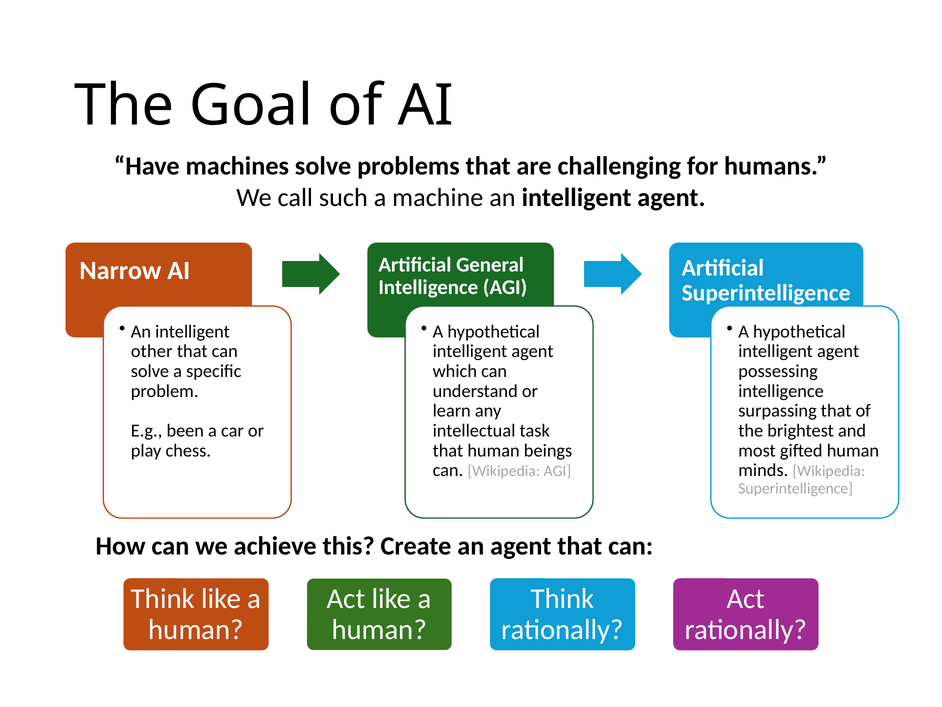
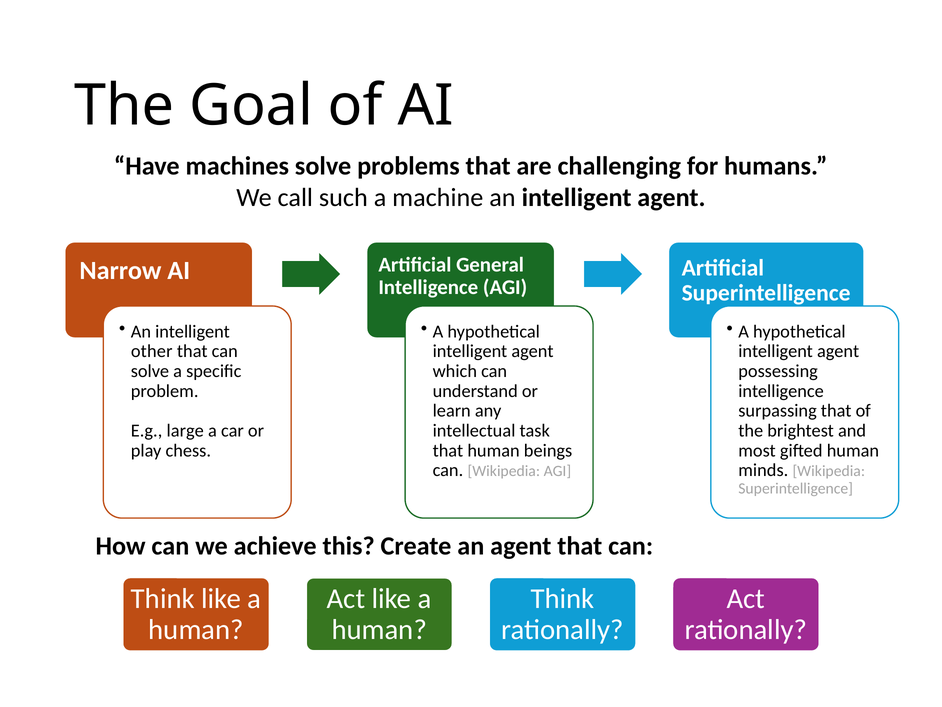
been: been -> large (185, 430)
